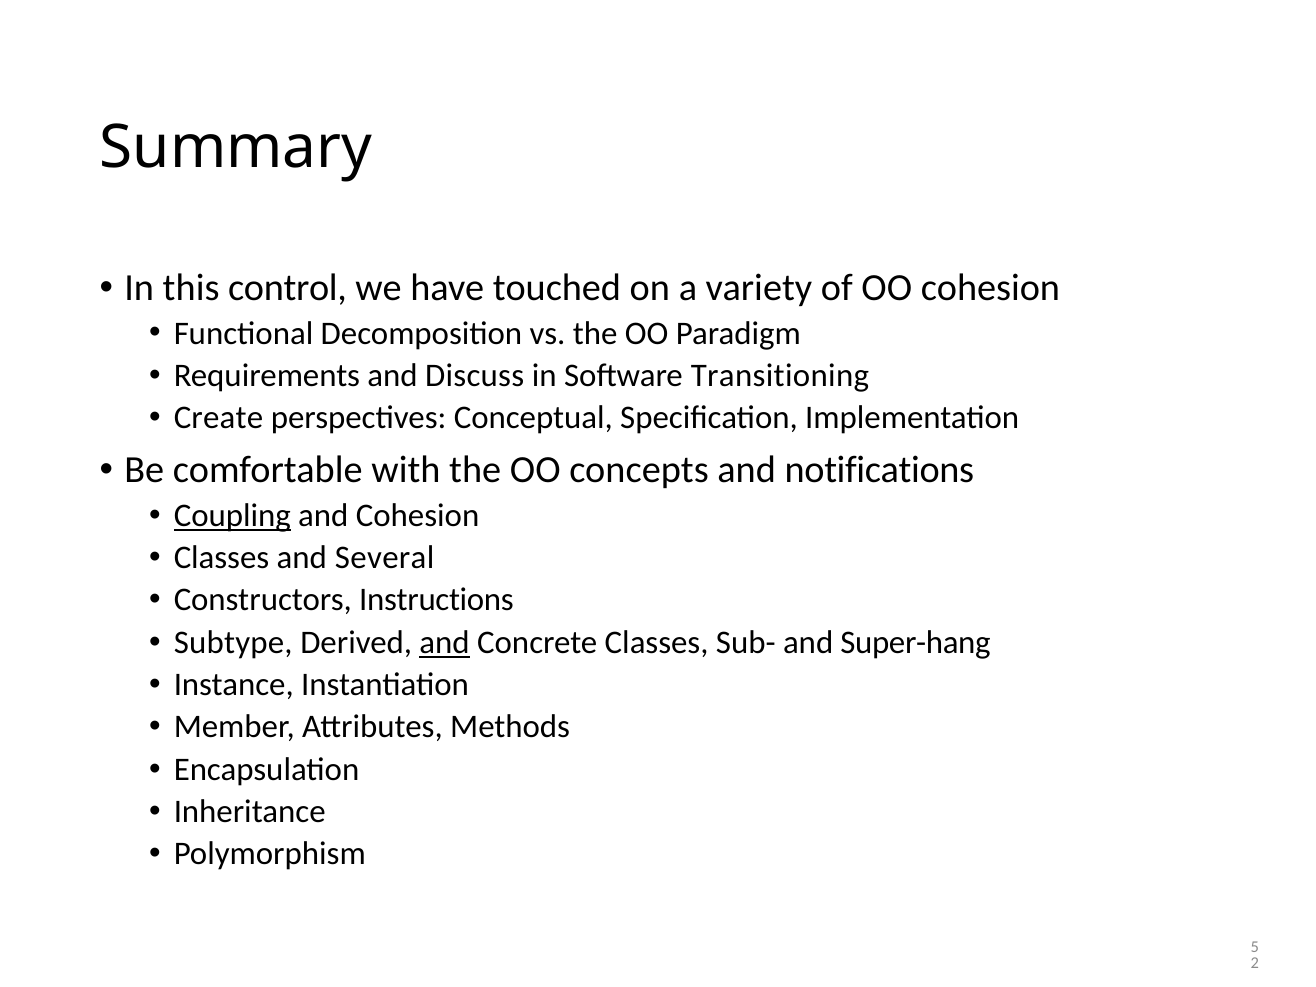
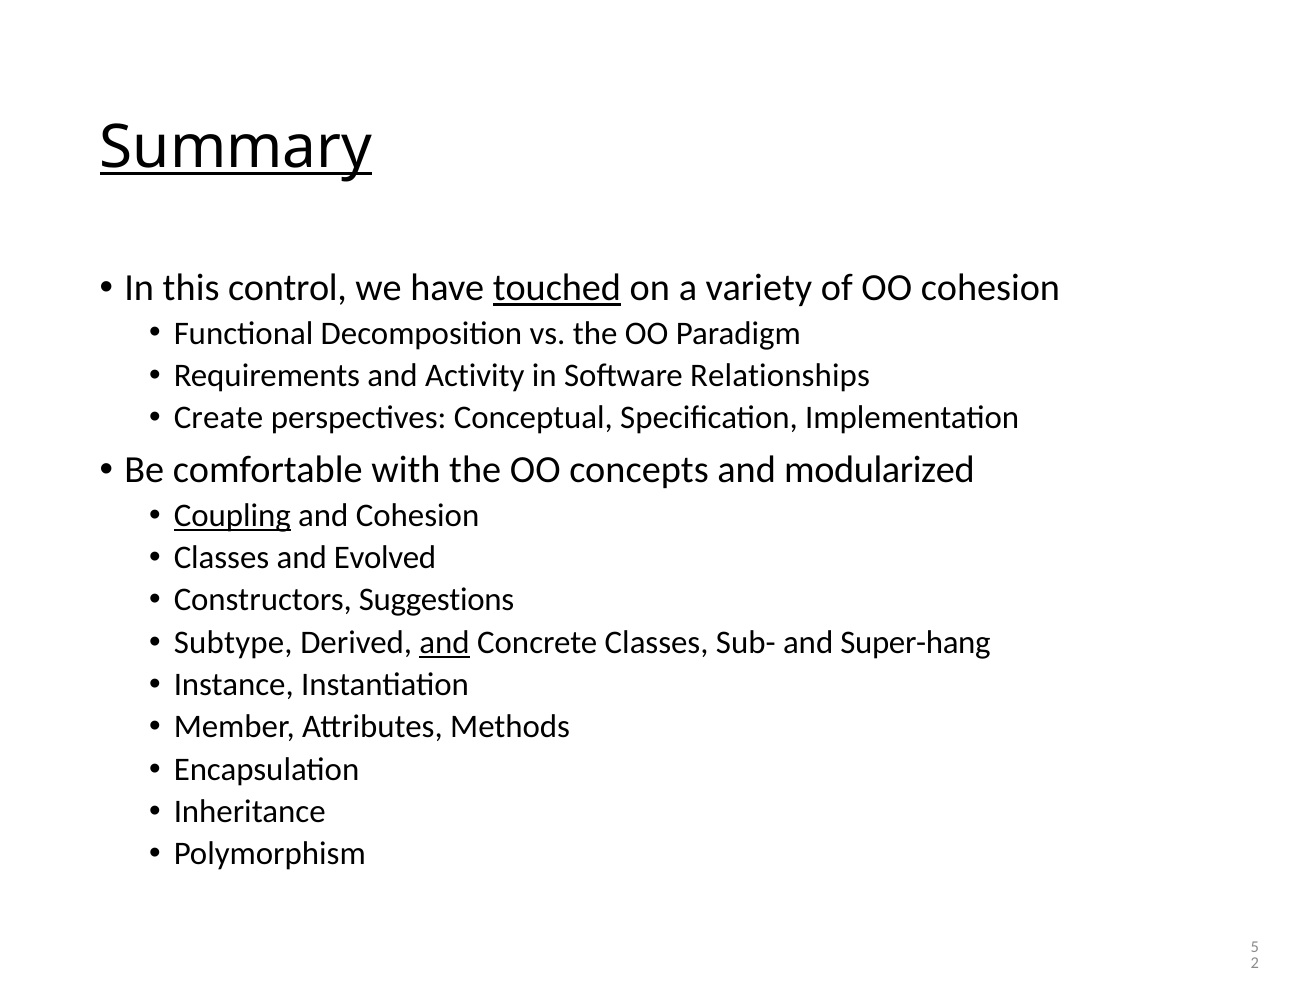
Summary underline: none -> present (236, 148)
touched underline: none -> present (557, 288)
Discuss: Discuss -> Activity (475, 376)
Transitioning: Transitioning -> Relationships (780, 376)
notifications: notifications -> modularized (879, 470)
Several: Several -> Evolved (385, 558)
Instructions: Instructions -> Suggestions (437, 600)
